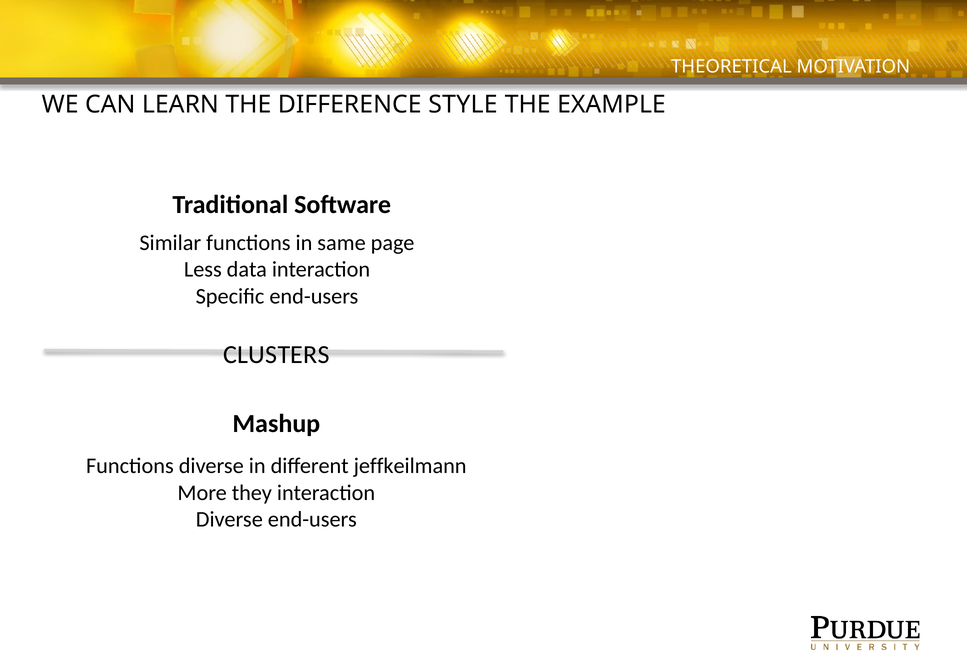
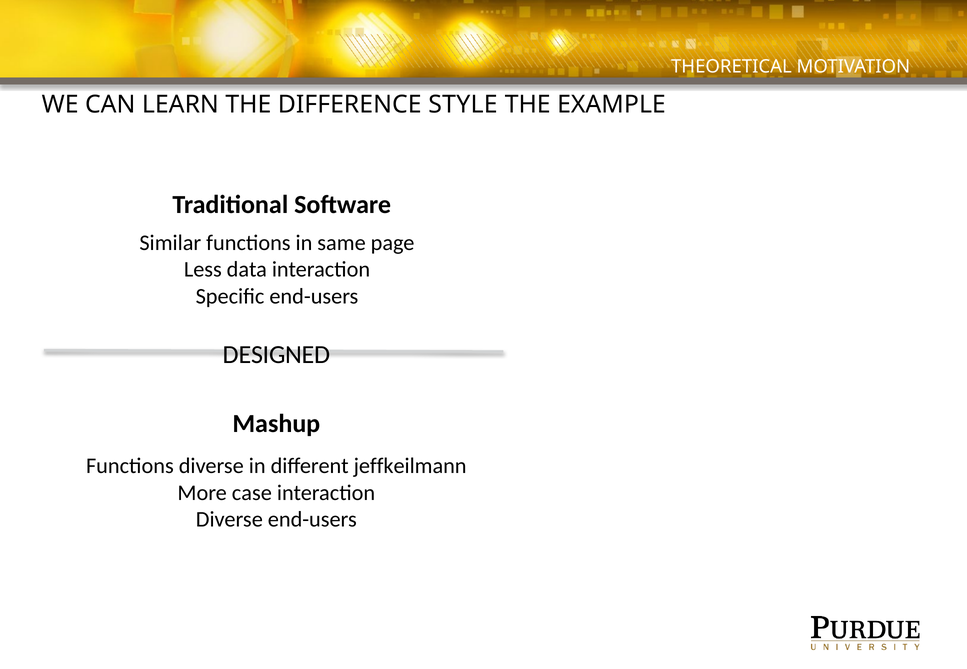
CLUSTERS: CLUSTERS -> DESIGNED (277, 355)
they: they -> case (252, 493)
